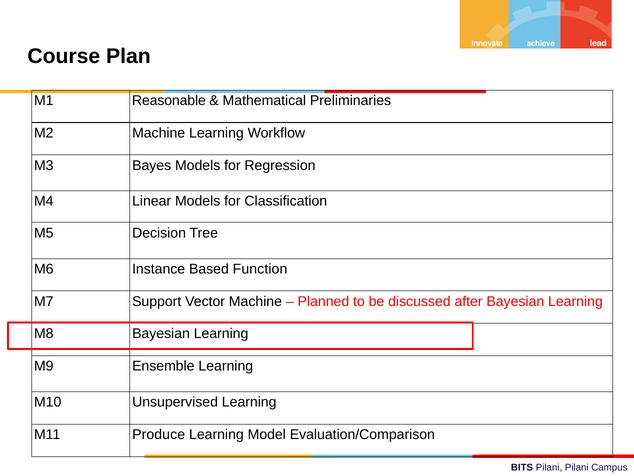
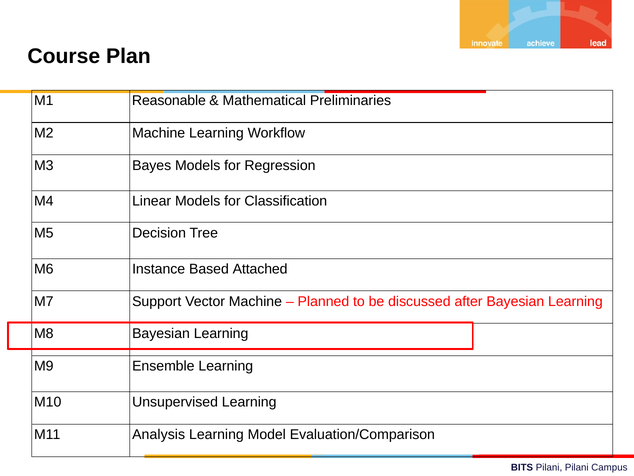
Function: Function -> Attached (260, 269)
Produce: Produce -> Analysis (159, 434)
